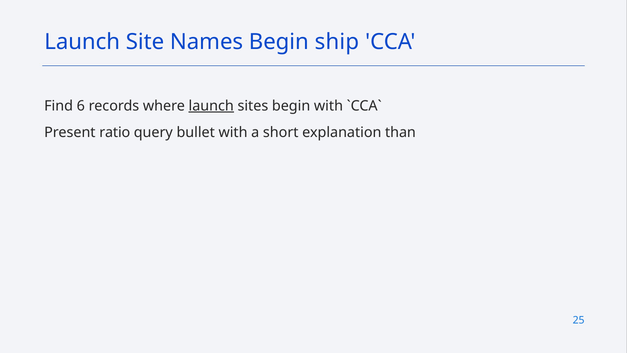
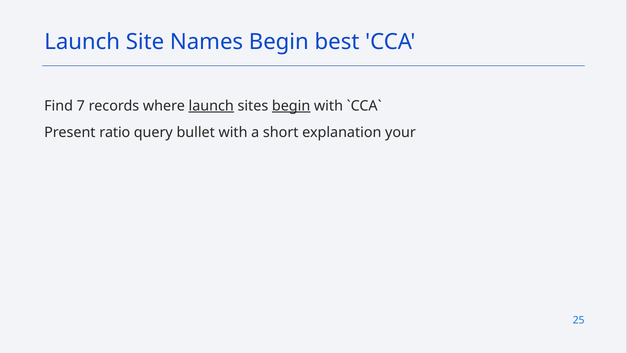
ship: ship -> best (337, 42)
6: 6 -> 7 (81, 106)
begin underline: none -> present (291, 106)
than: than -> your (400, 132)
